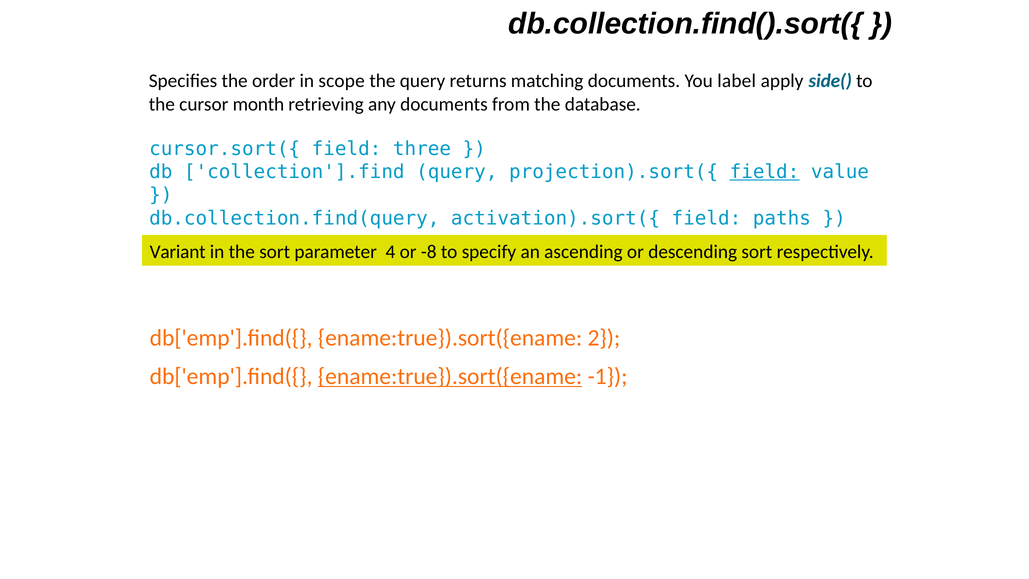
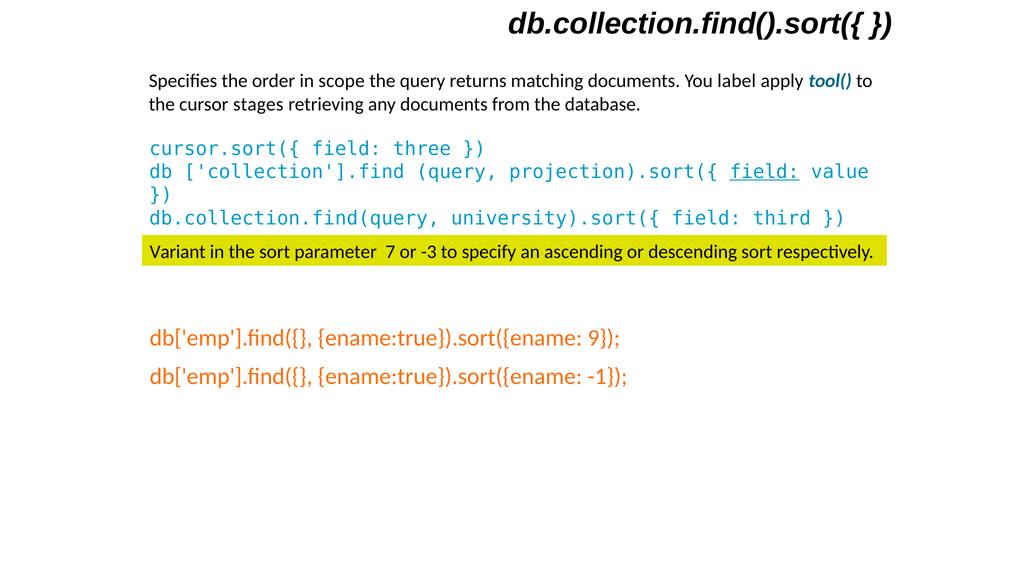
side(: side( -> tool( (830, 81)
month: month -> stages (258, 104)
activation).sort({: activation).sort({ -> university).sort({ (556, 218)
paths: paths -> third (782, 218)
4: 4 -> 7 (390, 252)
-8: -8 -> -3 (429, 252)
2: 2 -> 9 (604, 338)
ename:true}).sort({ename underline: present -> none (450, 376)
